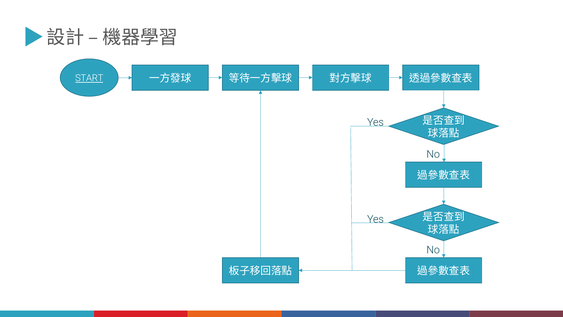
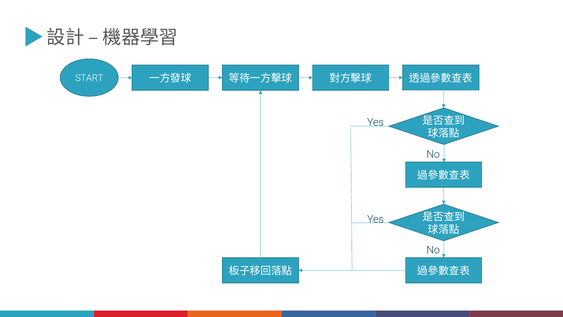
START underline: present -> none (89, 78)
